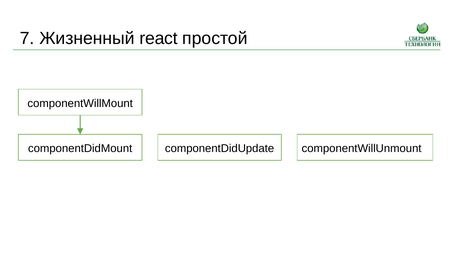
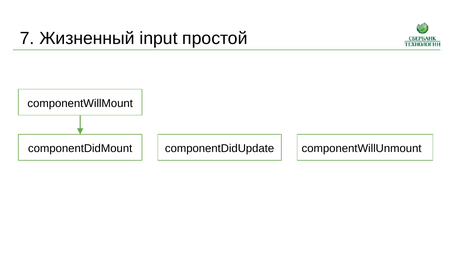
react: react -> input (159, 38)
